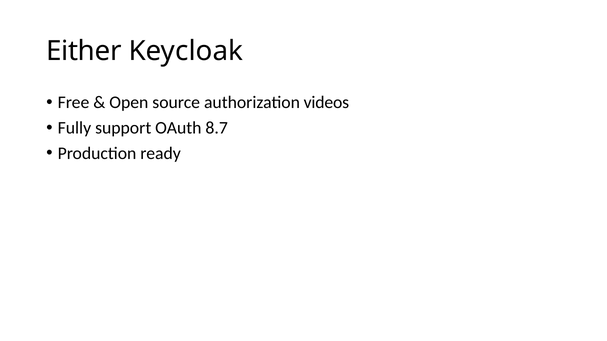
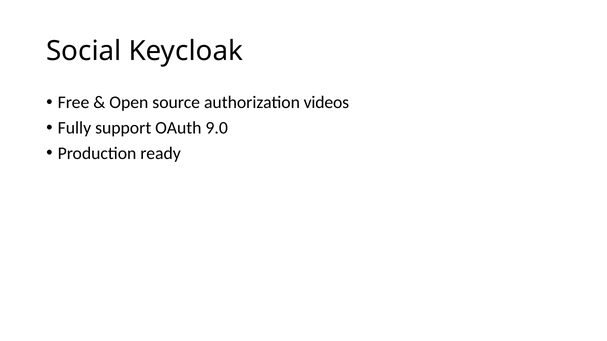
Either: Either -> Social (84, 51)
8.7: 8.7 -> 9.0 (217, 128)
